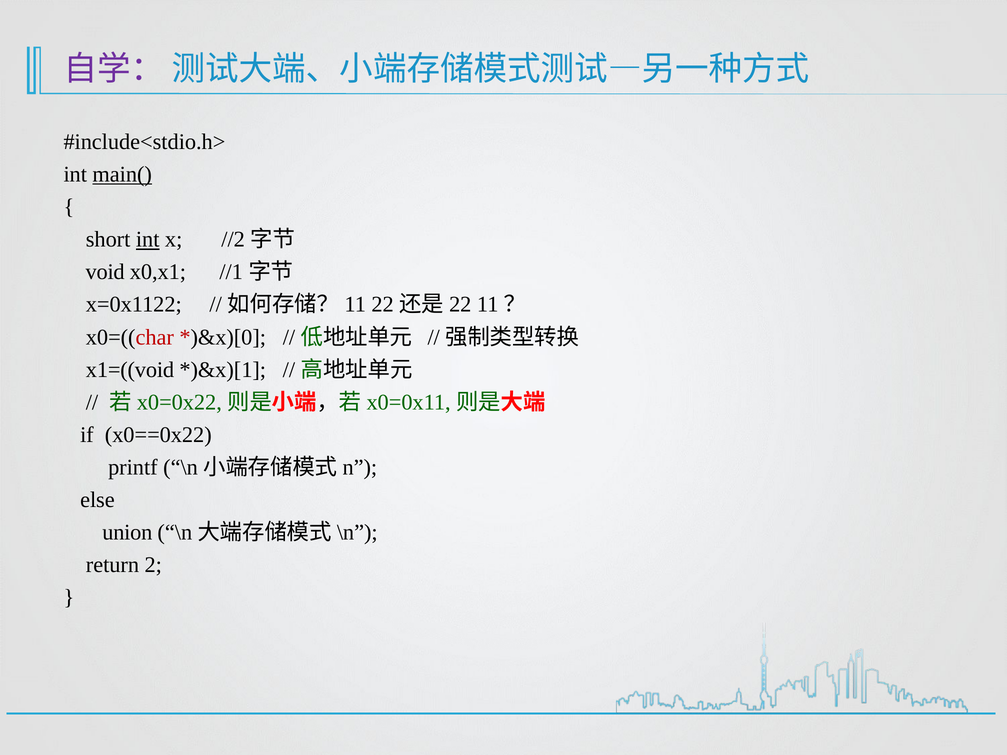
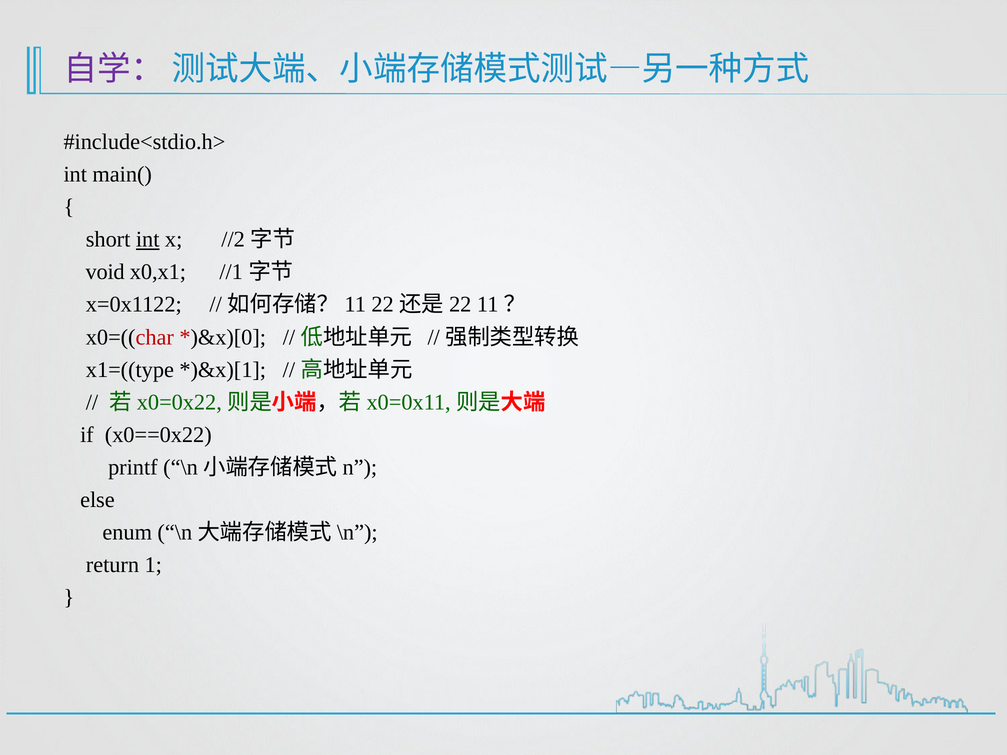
main( underline: present -> none (122, 175)
x1=((void: x1=((void -> x1=((type (130, 370)
union: union -> enum (127, 533)
2: 2 -> 1 (153, 565)
